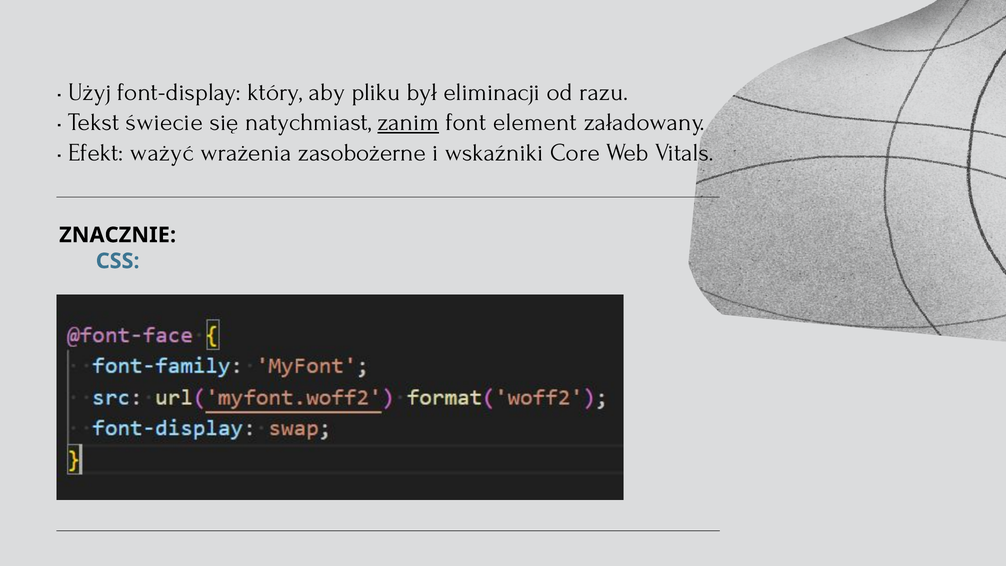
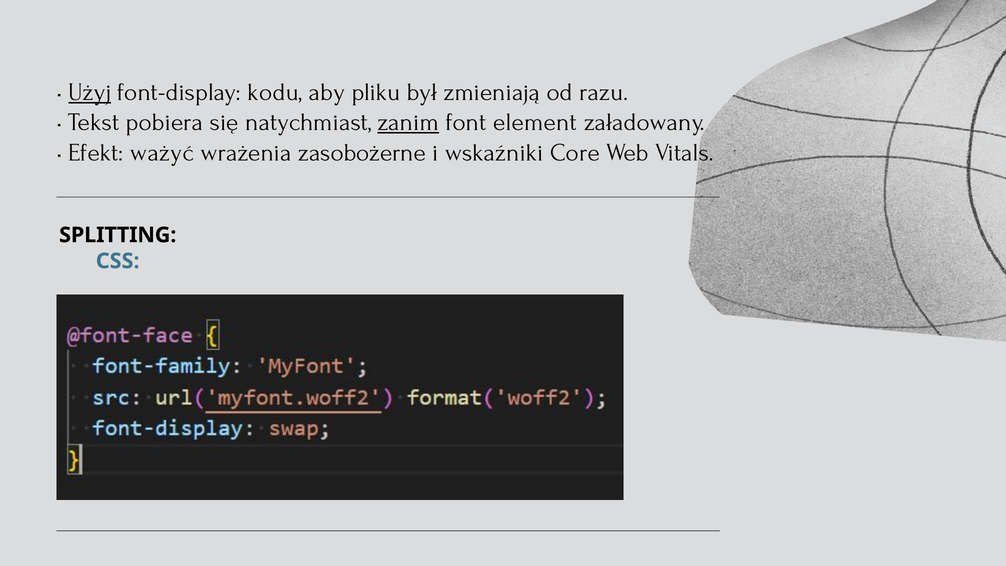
Użyj underline: none -> present (90, 92)
który: który -> kodu (275, 92)
eliminacji: eliminacji -> zmieniają (492, 92)
świecie: świecie -> pobiera (164, 122)
ZNACZNIE: ZNACZNIE -> SPLITTING (118, 235)
